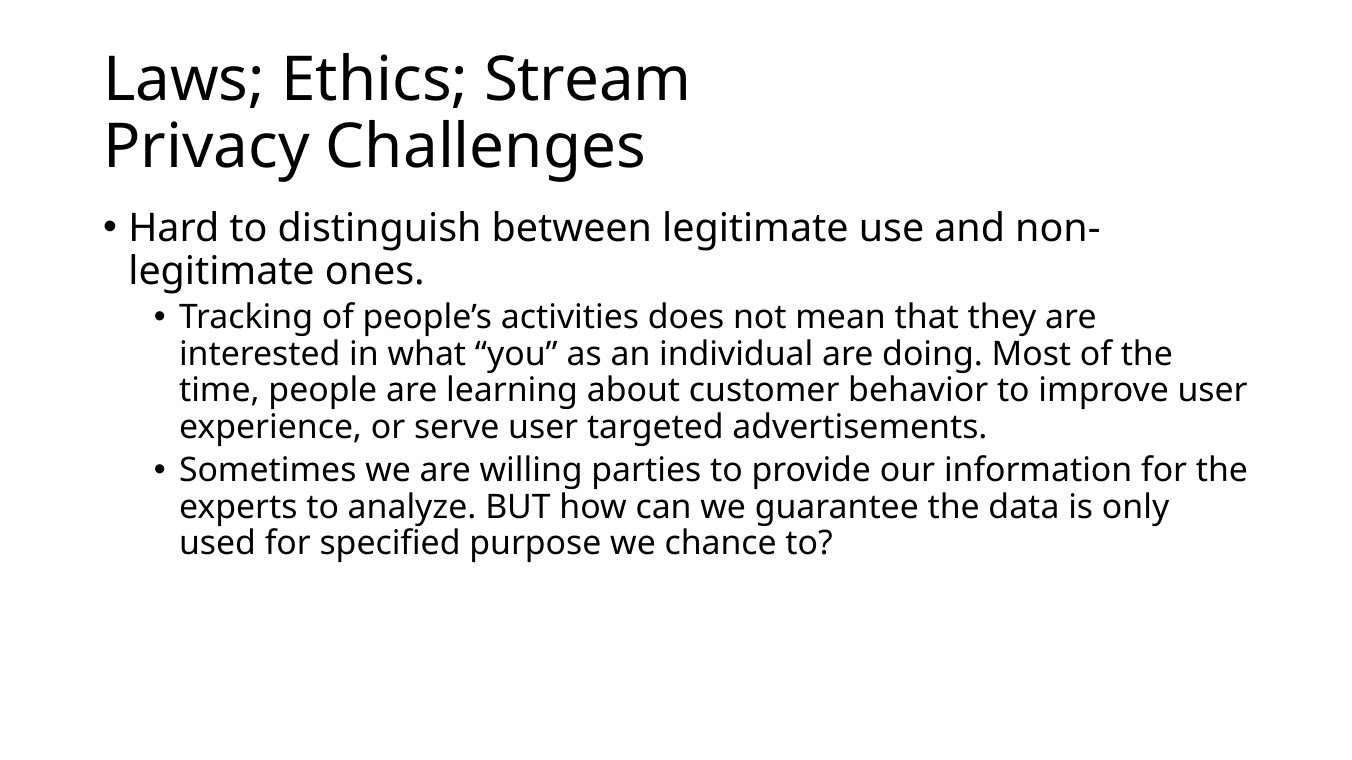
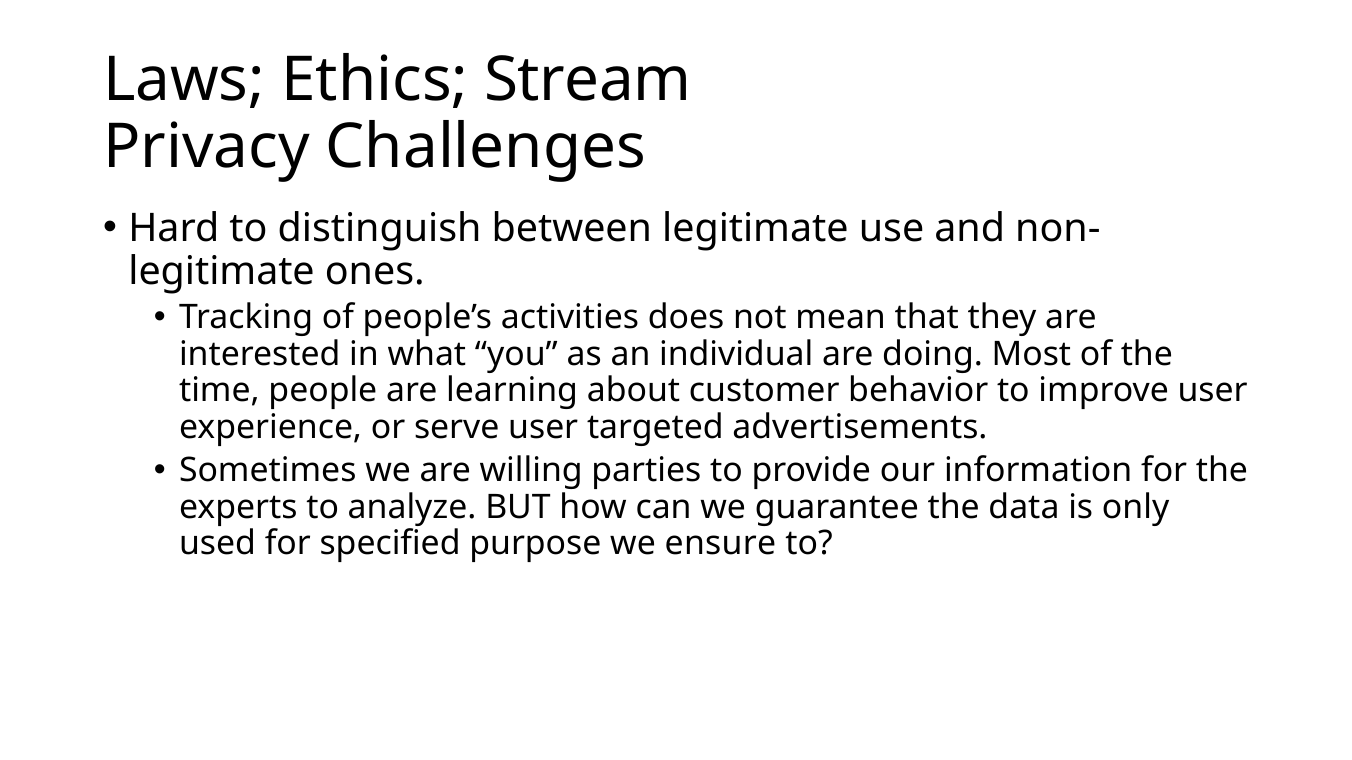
chance: chance -> ensure (720, 544)
